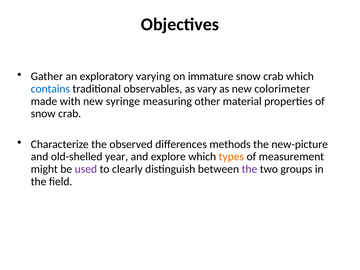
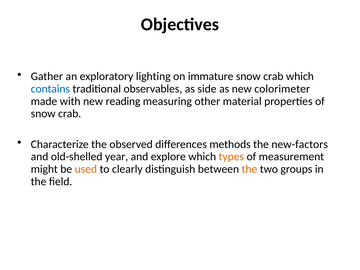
varying: varying -> lighting (153, 76)
vary: vary -> side (207, 89)
syringe: syringe -> reading (123, 101)
new-picture: new-picture -> new-factors (300, 144)
used colour: purple -> orange (86, 169)
the colour: purple -> orange (249, 169)
